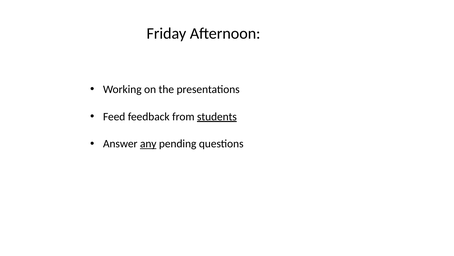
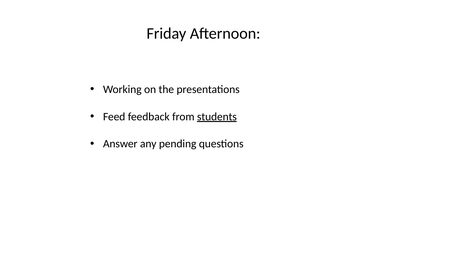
any underline: present -> none (148, 144)
